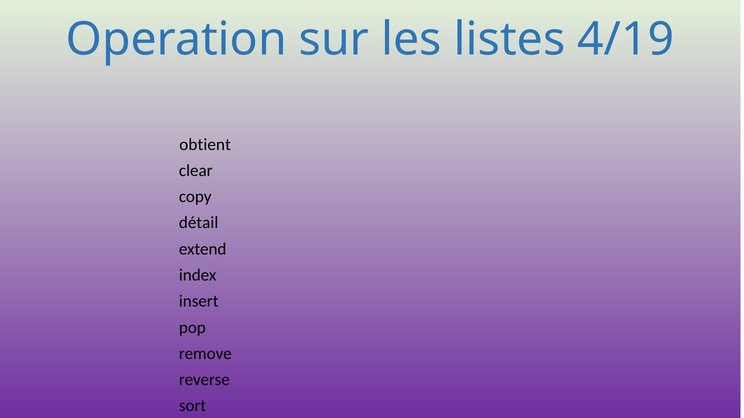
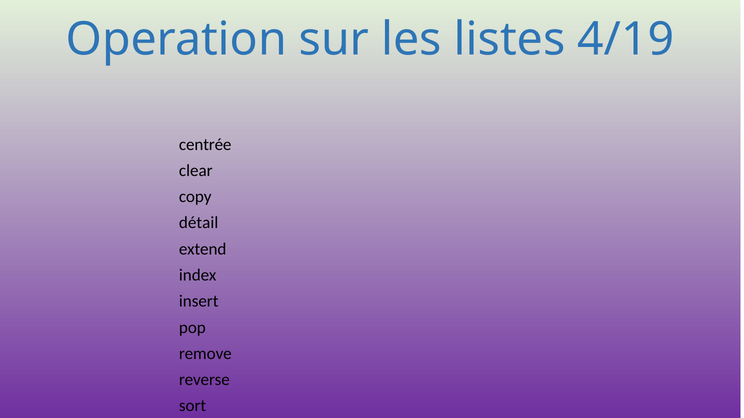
obtient: obtient -> centrée (205, 145)
